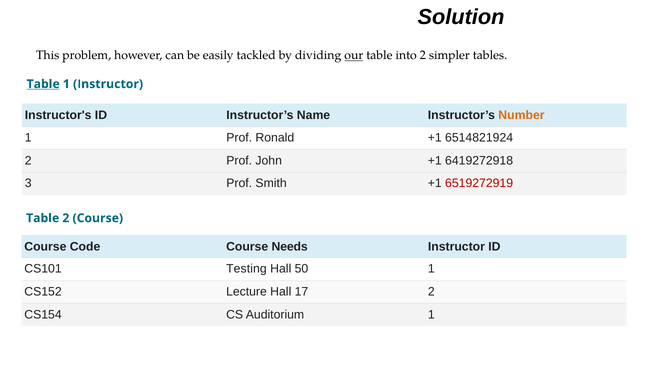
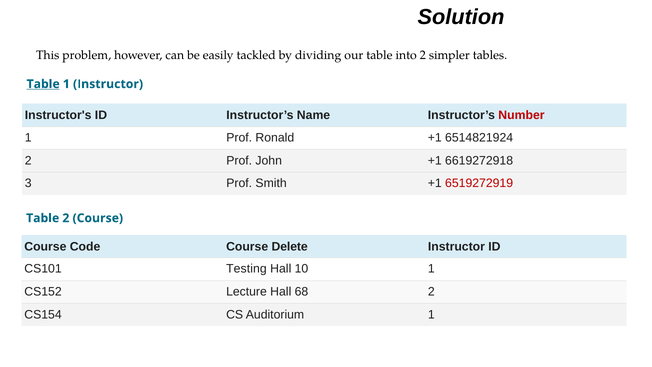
our underline: present -> none (354, 55)
Number colour: orange -> red (521, 115)
6419272918: 6419272918 -> 6619272918 (479, 160)
Needs: Needs -> Delete (290, 246)
50: 50 -> 10 (302, 269)
17: 17 -> 68 (302, 291)
